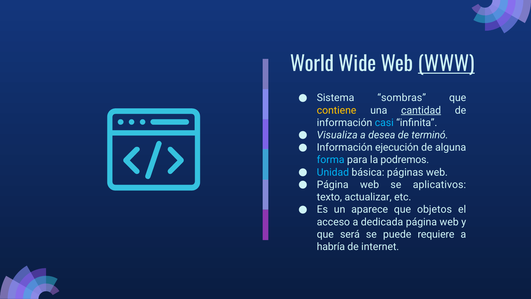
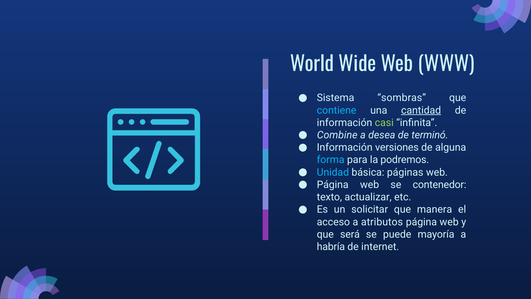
WWW underline: present -> none (446, 64)
contiene colour: yellow -> light blue (337, 110)
casi colour: light blue -> light green (384, 123)
Visualiza: Visualiza -> Combine (337, 135)
ejecución: ejecución -> versiones (397, 147)
aplicativos: aplicativos -> contenedor (440, 185)
aparece: aparece -> solicitar (370, 209)
objetos: objetos -> manera (435, 209)
dedicada: dedicada -> atributos (382, 222)
requiere: requiere -> mayoría (436, 234)
